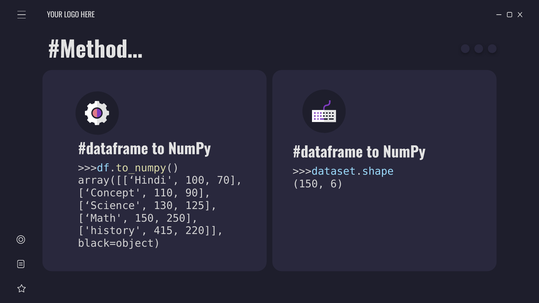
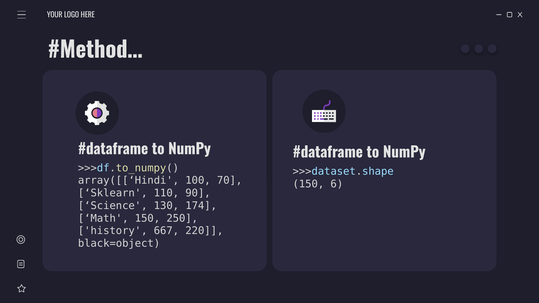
Concept: Concept -> Sklearn (113, 193)
125: 125 -> 174 (201, 206)
415: 415 -> 667 (166, 231)
